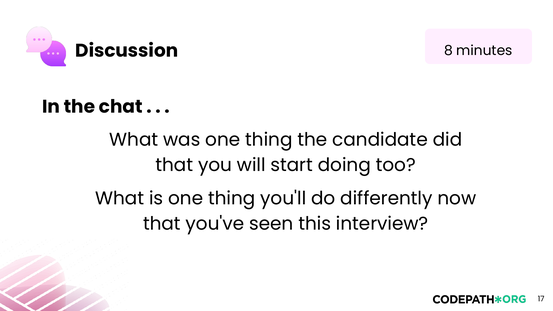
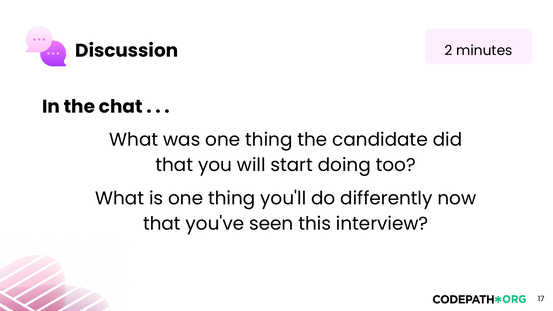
8: 8 -> 2 (449, 51)
